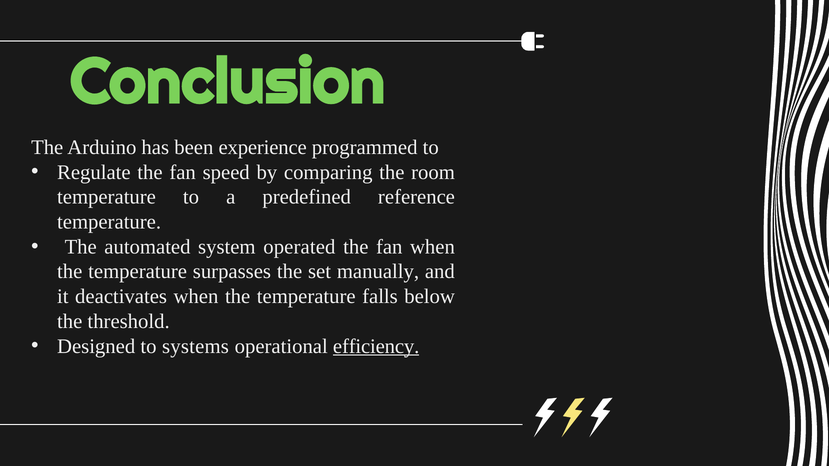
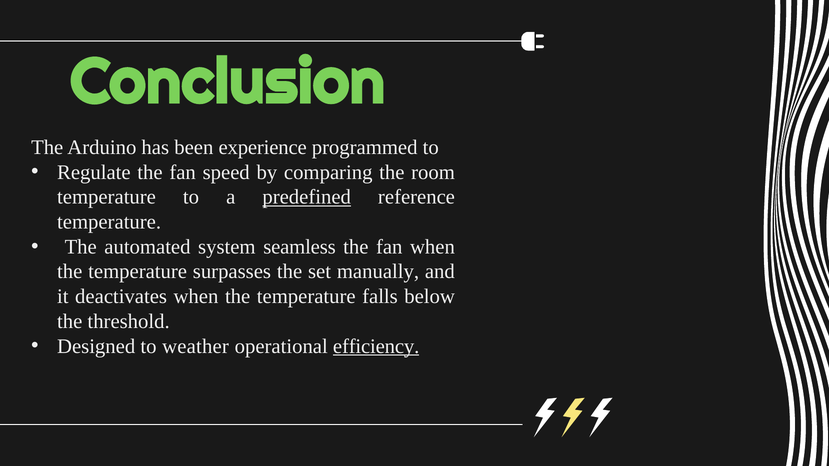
predefined underline: none -> present (307, 197)
operated: operated -> seamless (299, 247)
systems: systems -> weather (196, 346)
